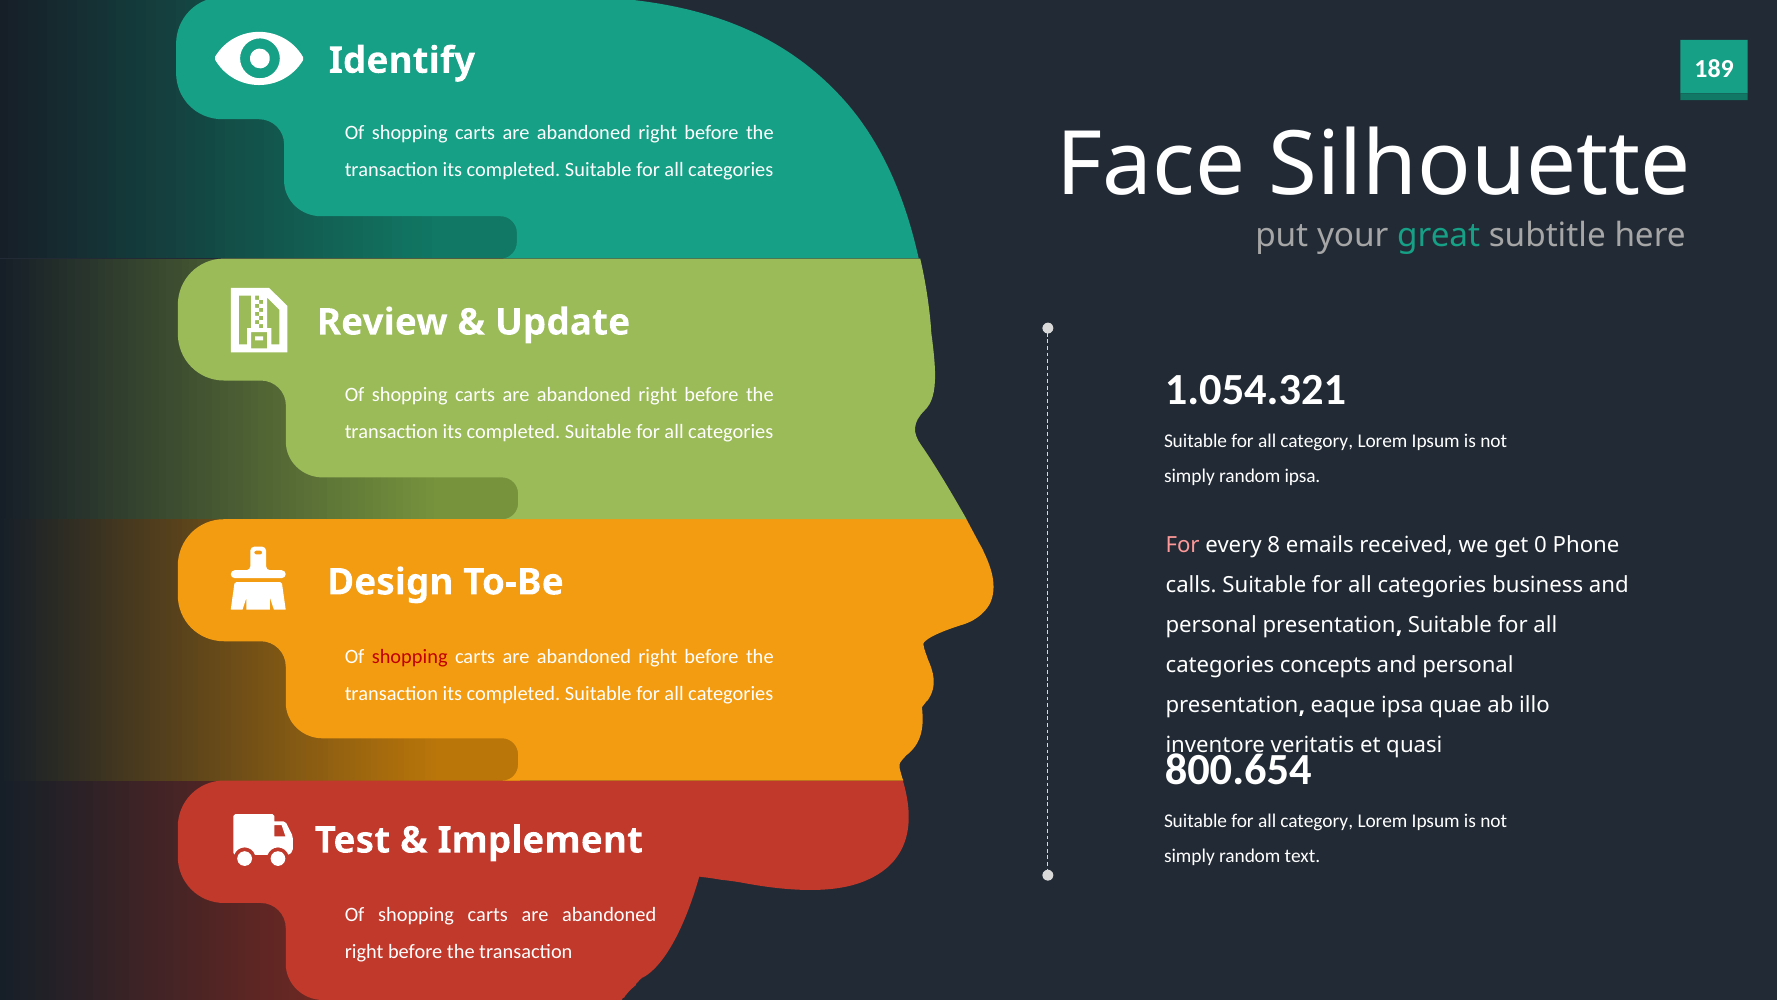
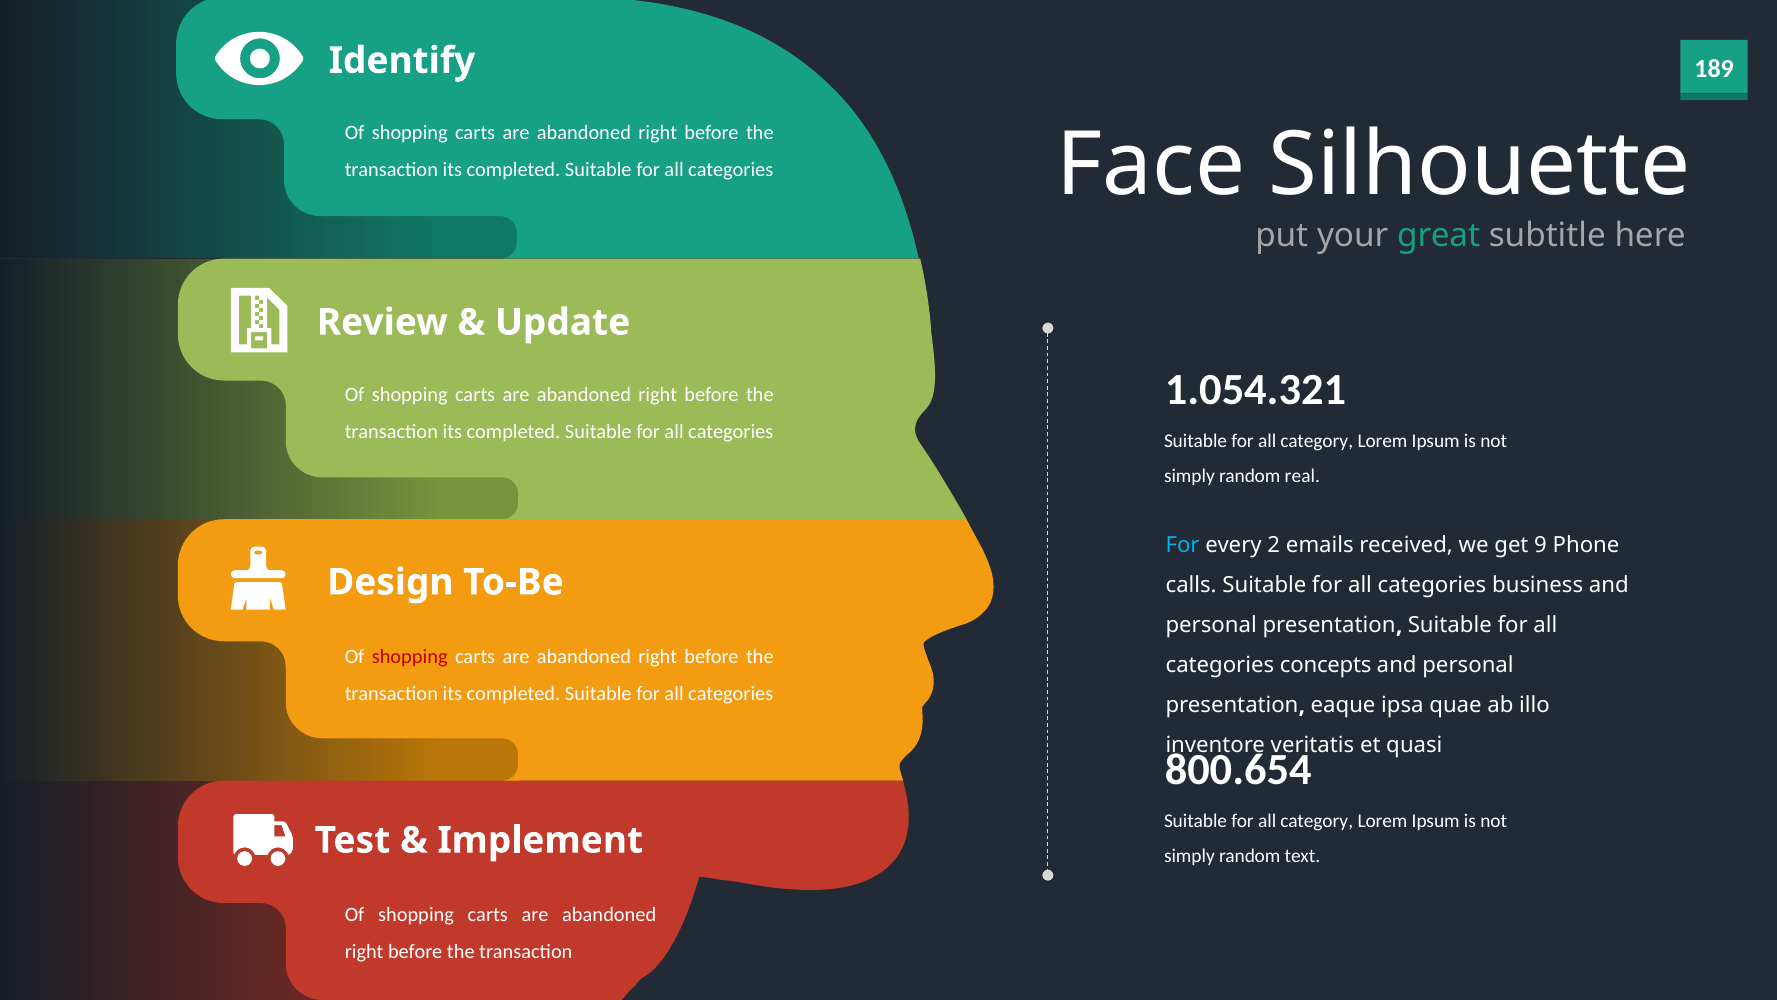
random ipsa: ipsa -> real (1302, 476)
For colour: pink -> light blue (1183, 545)
8: 8 -> 2 (1274, 545)
0: 0 -> 9 (1541, 545)
